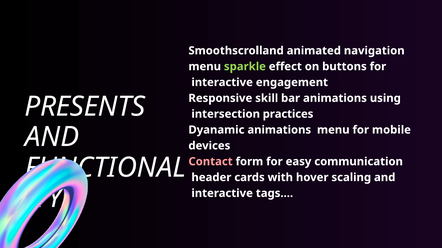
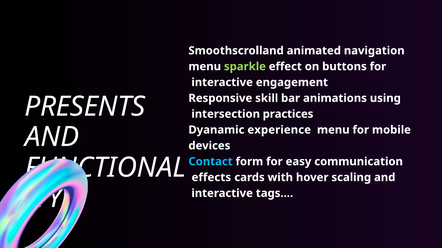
Dyanamic animations: animations -> experience (279, 130)
Contact colour: pink -> light blue (211, 162)
header: header -> effects (211, 178)
